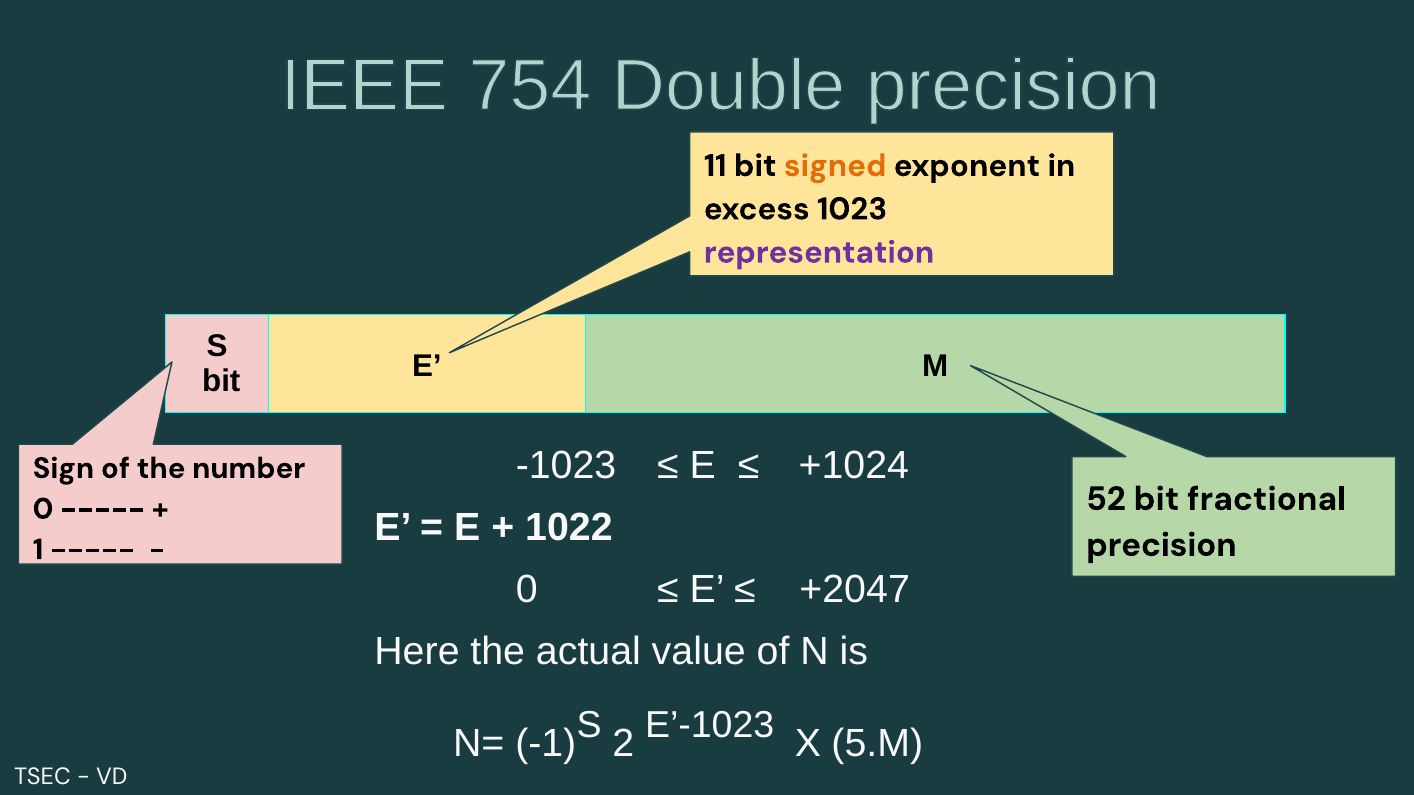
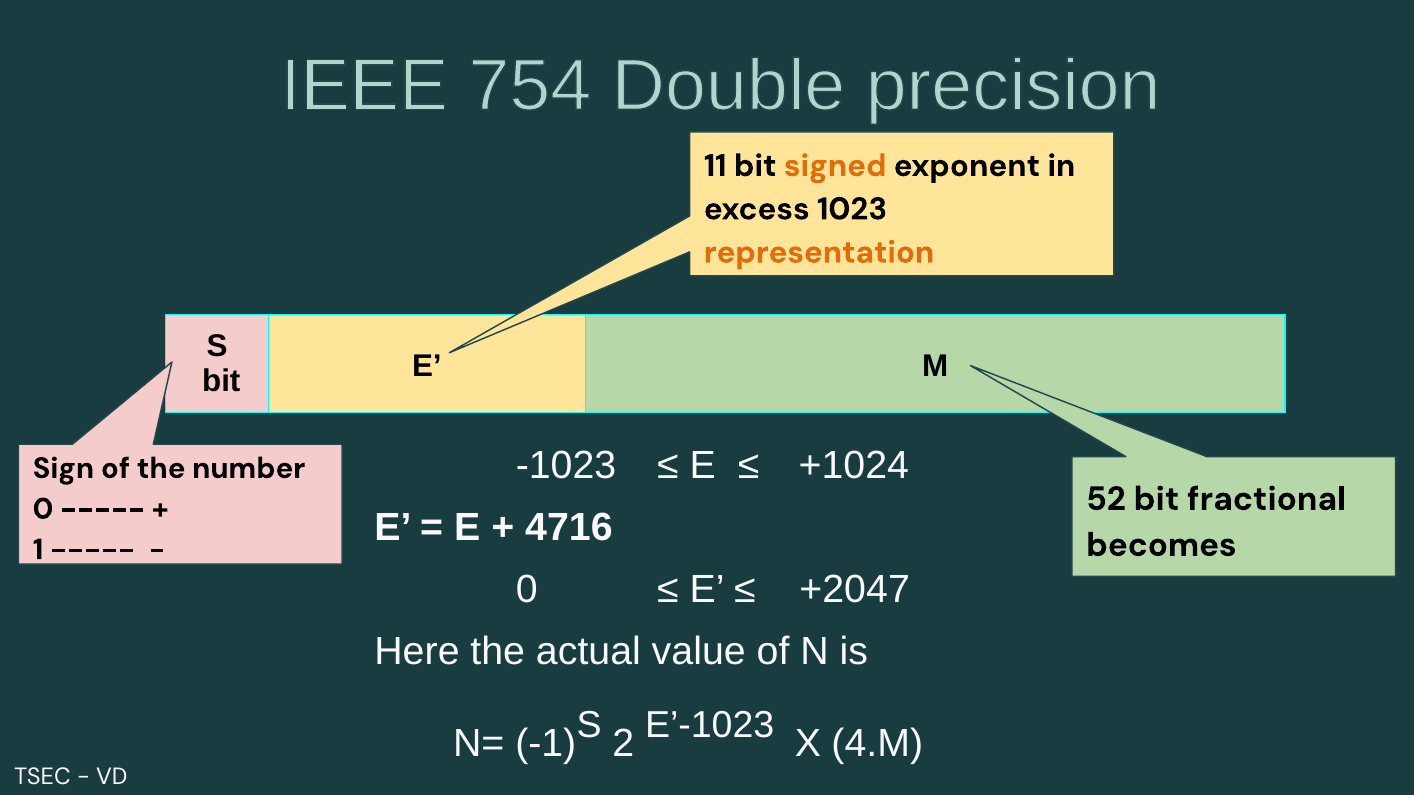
representation colour: purple -> orange (819, 252)
1022: 1022 -> 4716 (569, 528)
precision: precision -> becomes (1161, 545)
5.M: 5.M -> 4.M (877, 744)
